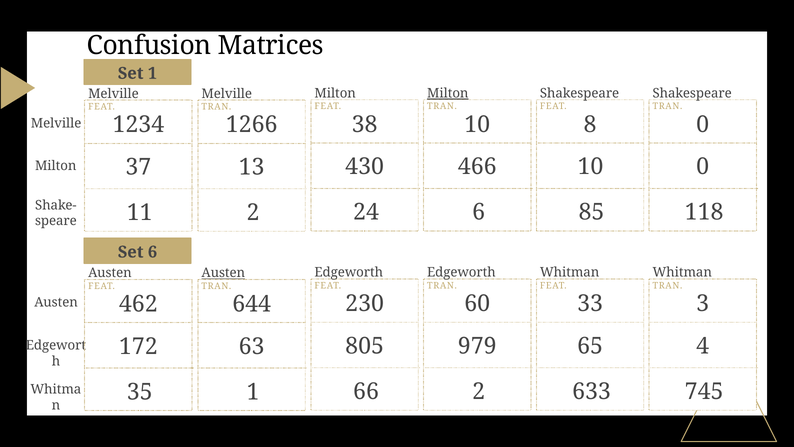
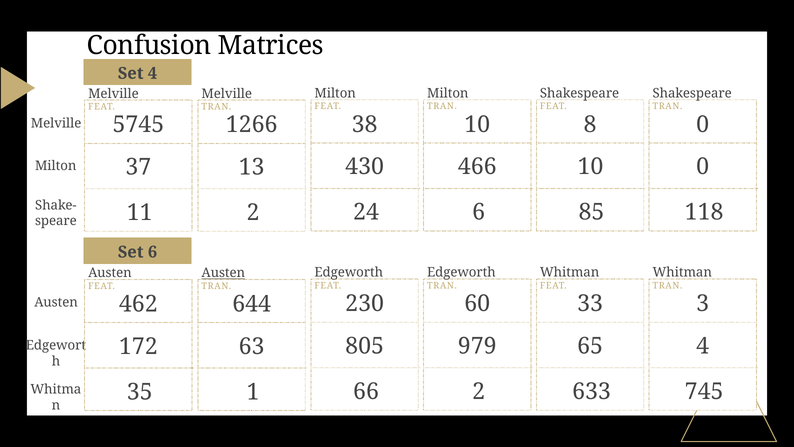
Set 1: 1 -> 4 (152, 73)
Milton underline: present -> none (448, 93)
1234: 1234 -> 5745 (138, 125)
